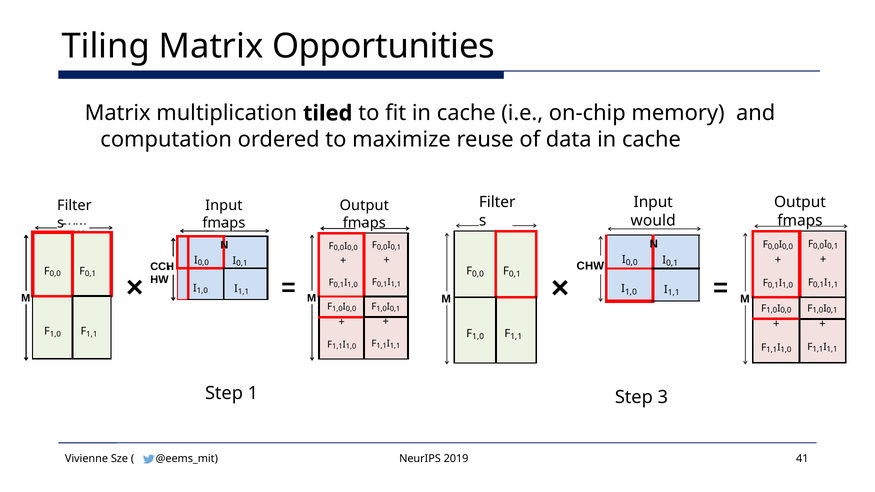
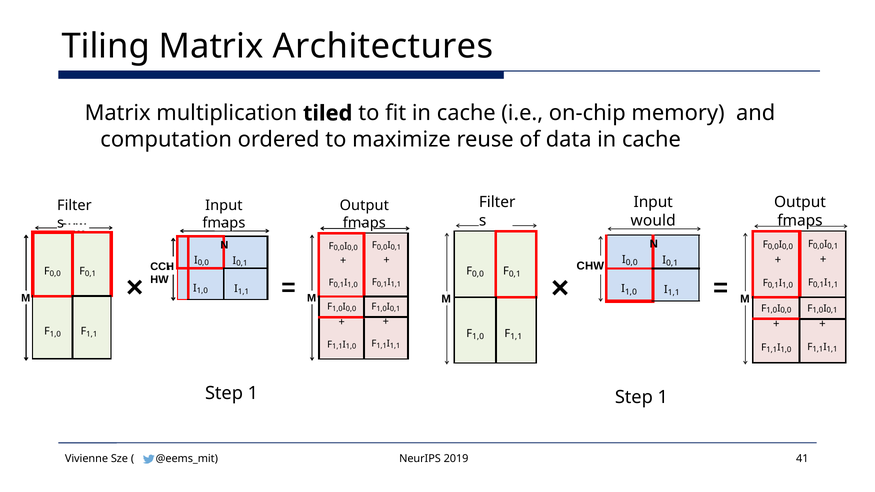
Opportunities: Opportunities -> Architectures (383, 46)
3: 3 -> 1 (663, 397)
